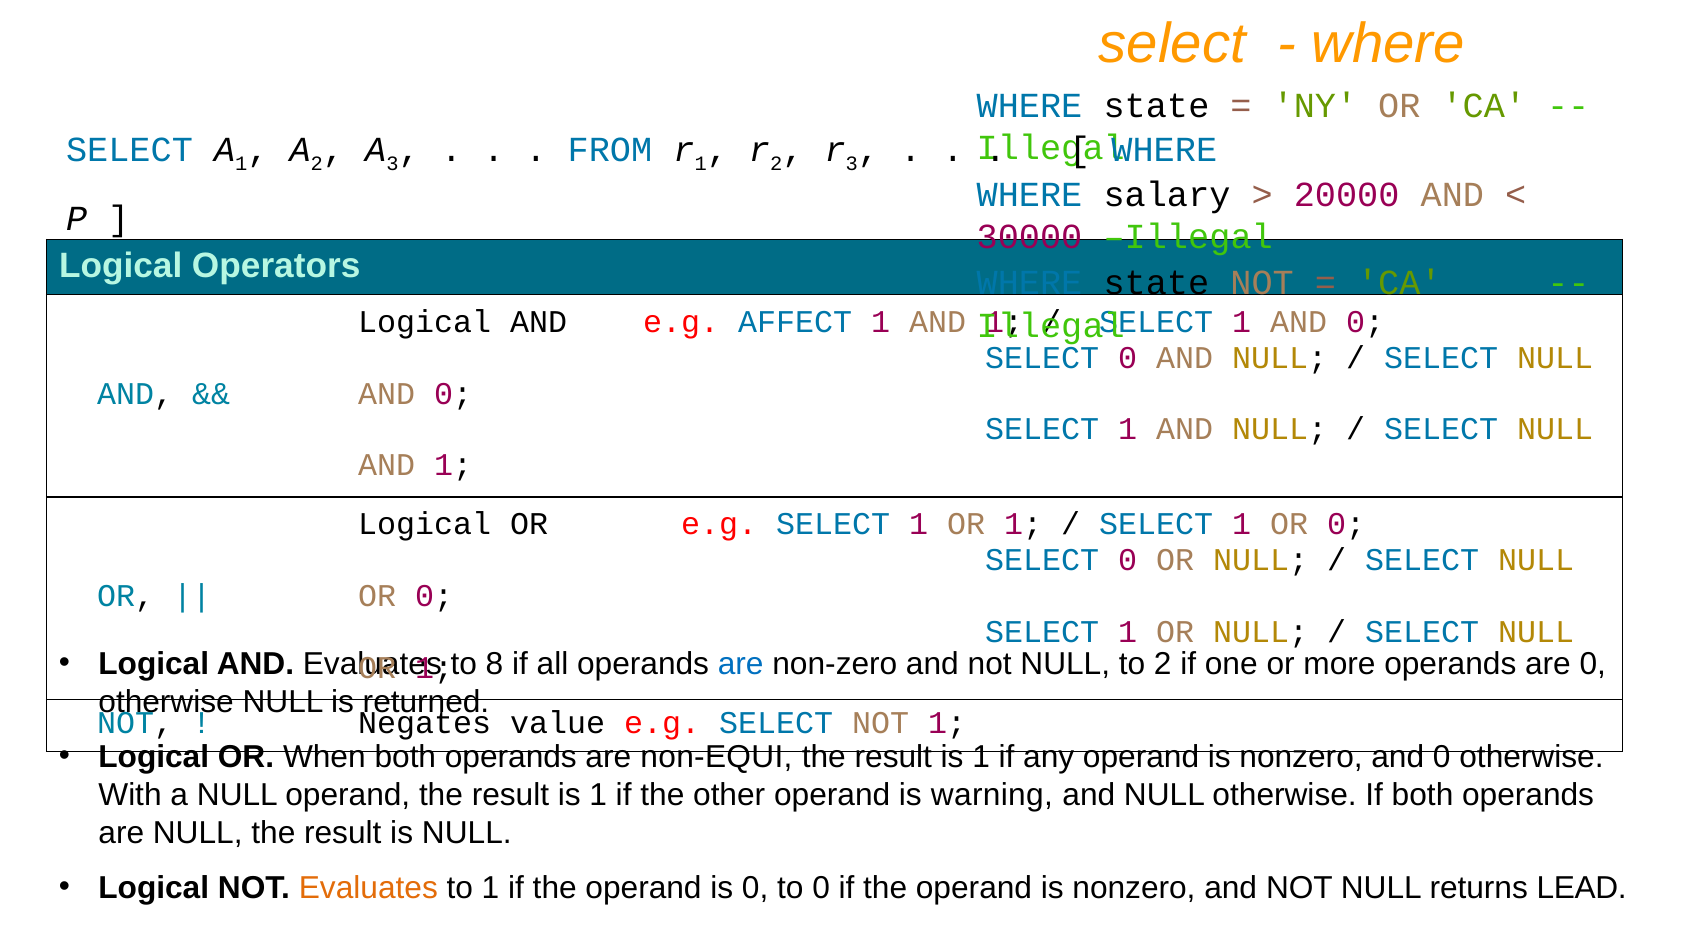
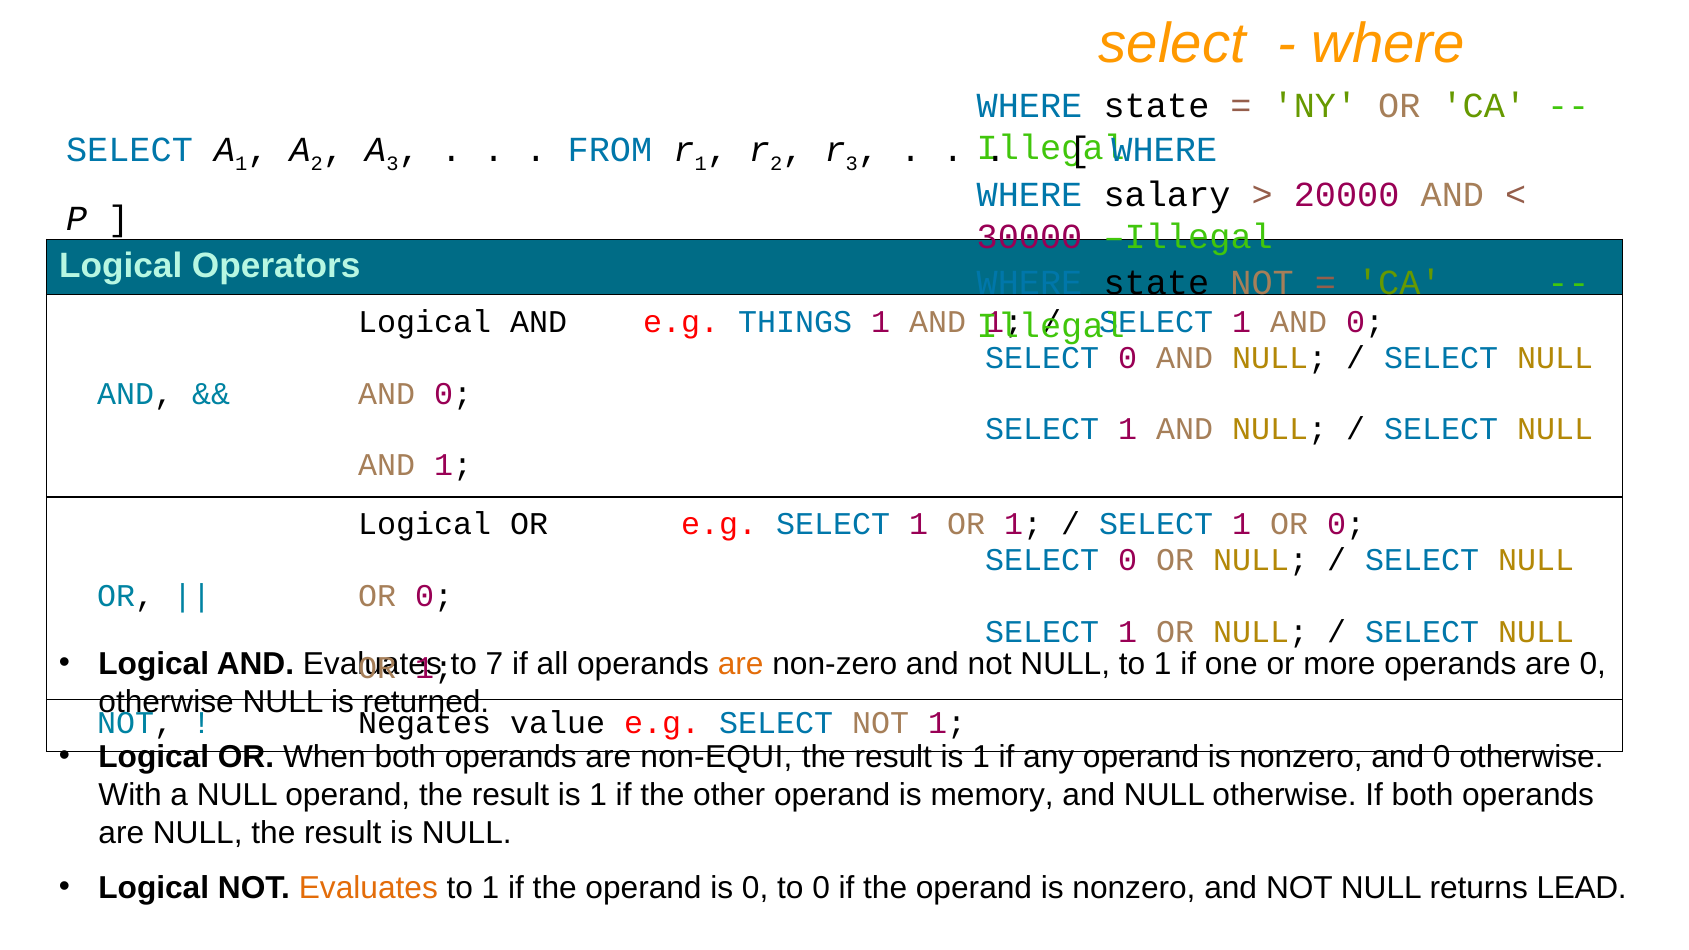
AFFECT: AFFECT -> THINGS (795, 322)
8: 8 -> 7 (495, 664)
are colour: blue -> orange (741, 664)
NULL to 2: 2 -> 1 (1163, 664)
warning: warning -> memory (992, 795)
